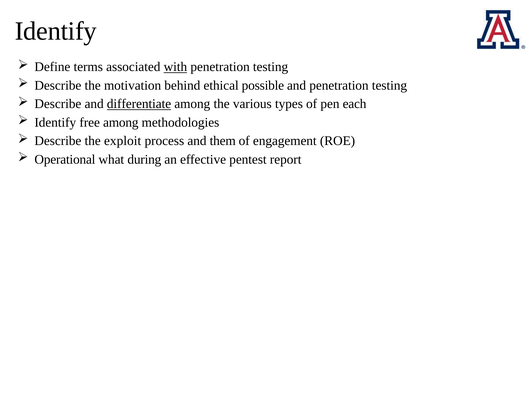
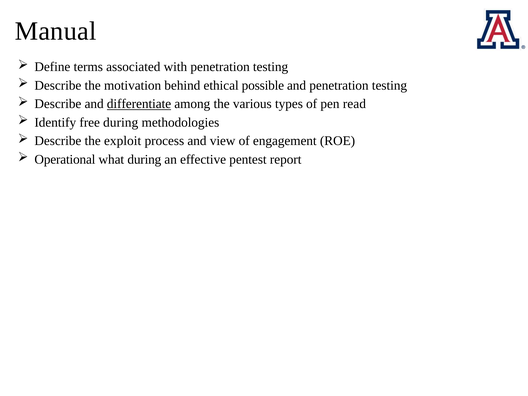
Identify: Identify -> Manual (56, 31)
with underline: present -> none (175, 67)
each: each -> read (354, 104)
free among: among -> during (121, 122)
them: them -> view (223, 141)
